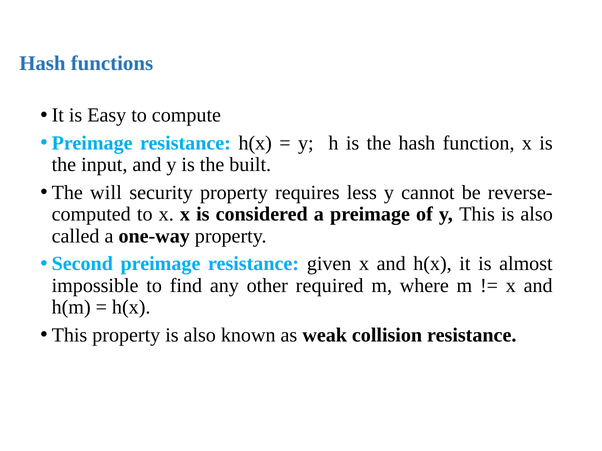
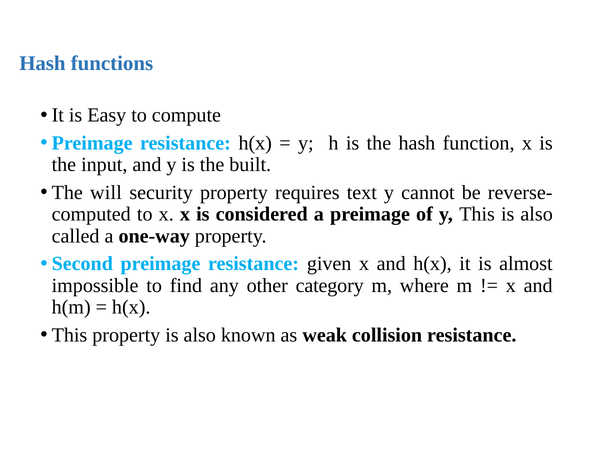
less: less -> text (362, 193)
required: required -> category (330, 286)
